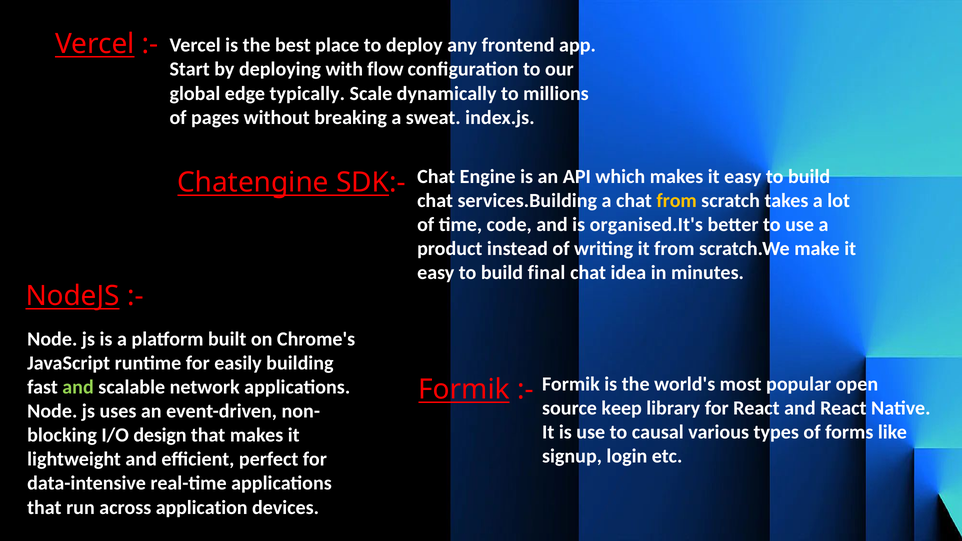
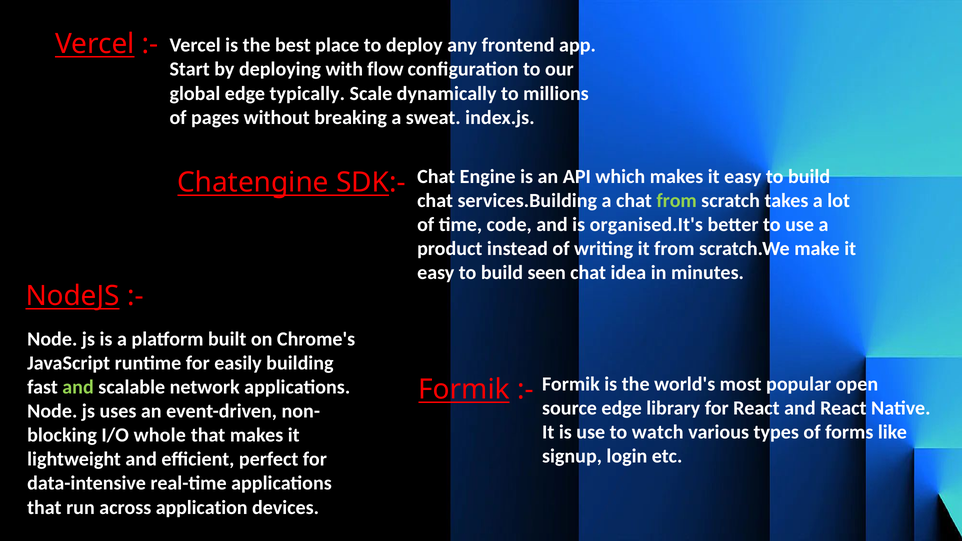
from colour: yellow -> light green (677, 200)
final: final -> seen (547, 273)
source keep: keep -> edge (622, 408)
causal: causal -> watch (658, 432)
design: design -> whole (160, 435)
